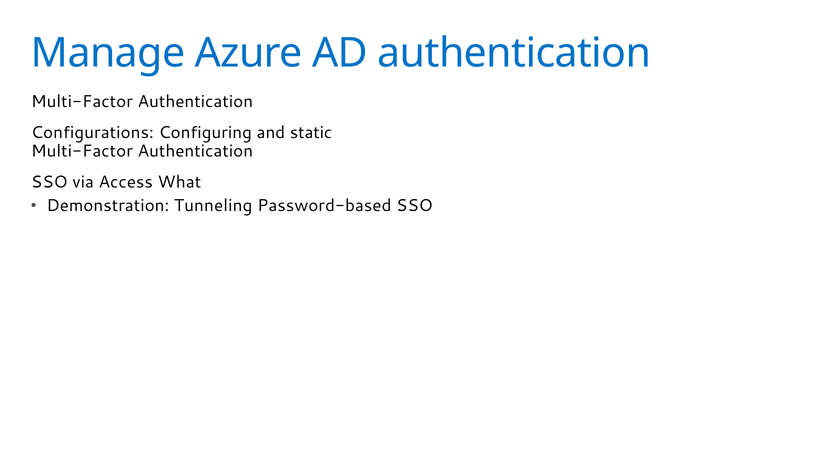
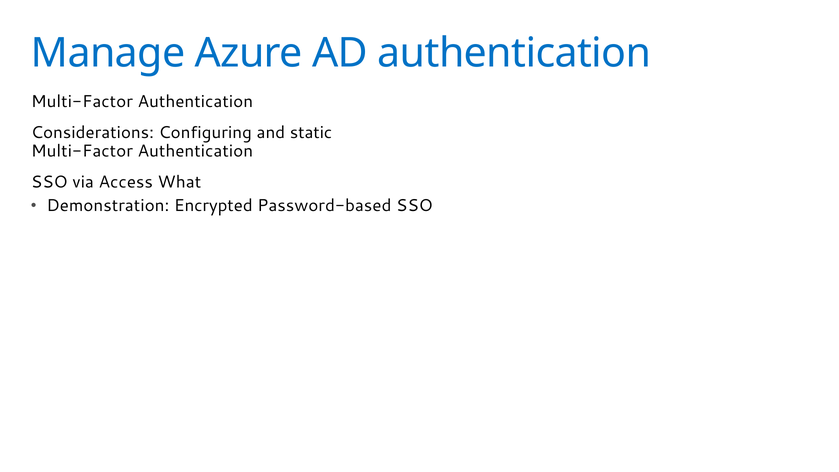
Configurations: Configurations -> Considerations (92, 133)
Tunneling: Tunneling -> Encrypted (213, 206)
